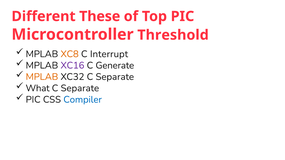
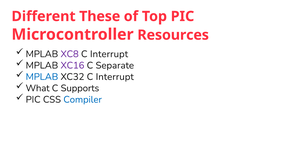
Threshold: Threshold -> Resources (173, 35)
XC8 colour: orange -> purple (70, 54)
Generate: Generate -> Separate (115, 66)
MPLAB colour: orange -> blue (42, 77)
XC32 C Separate: Separate -> Interrupt (115, 77)
Separate: Separate -> Supports (80, 88)
